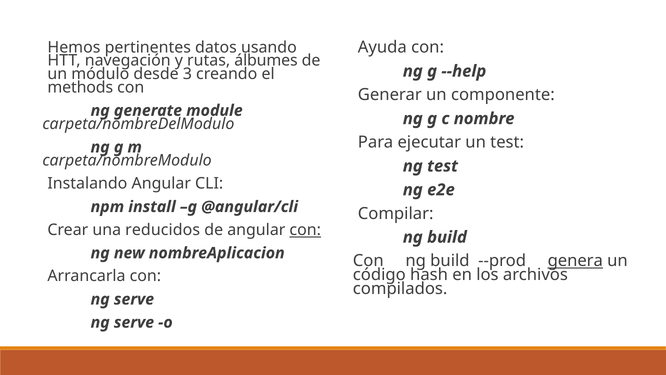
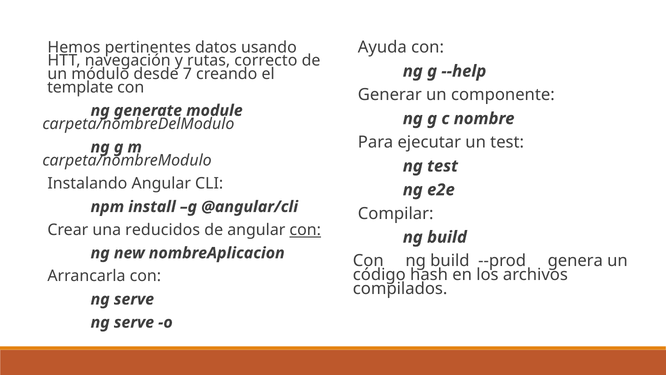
álbumes: álbumes -> correcto (266, 61)
3: 3 -> 7 (187, 74)
methods: methods -> template (80, 87)
genera underline: present -> none (575, 261)
